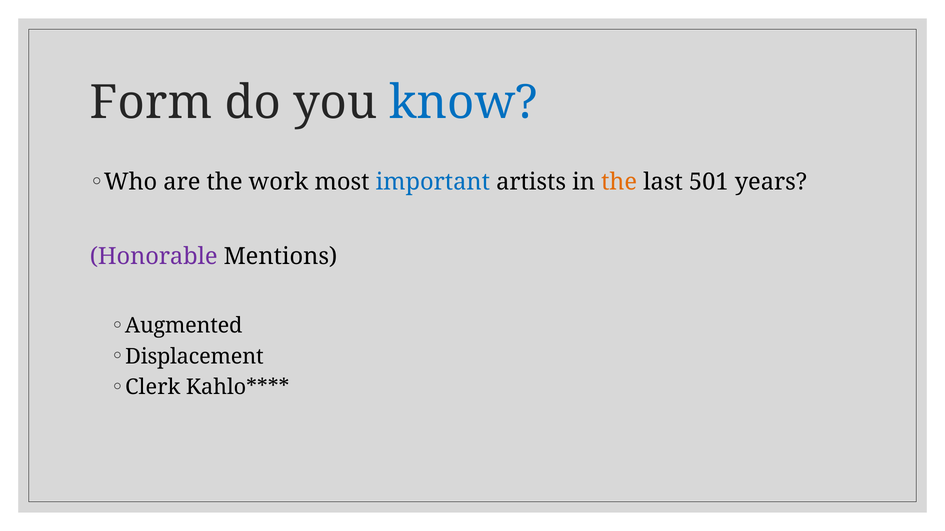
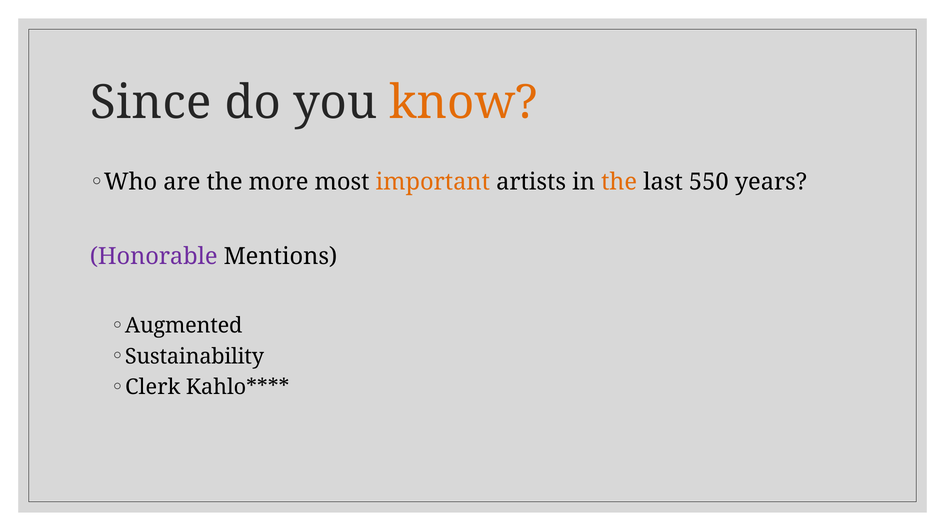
Form: Form -> Since (151, 103)
know colour: blue -> orange (464, 103)
work: work -> more (279, 182)
important colour: blue -> orange (433, 182)
501: 501 -> 550 (709, 182)
Displacement: Displacement -> Sustainability (194, 357)
